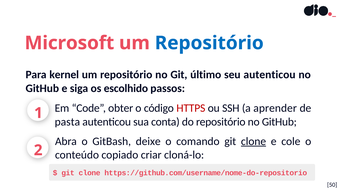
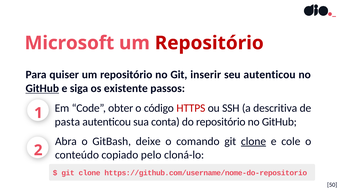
Repositório colour: blue -> red (209, 43)
kernel: kernel -> quiser (64, 75)
último: último -> inserir (206, 75)
GitHub underline: none -> present (42, 89)
escolhido: escolhido -> existente (126, 89)
aprender: aprender -> descritiva (275, 108)
criar: criar -> pelo (151, 155)
